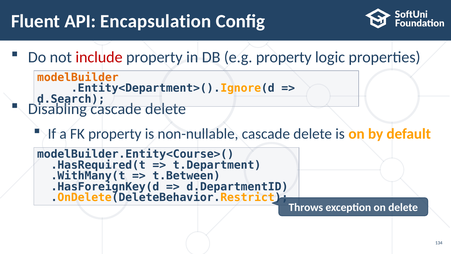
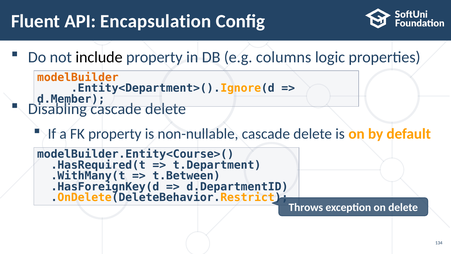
include colour: red -> black (99, 57)
e.g property: property -> columns (284, 57)
d.Search: d.Search -> d.Member (71, 99)
